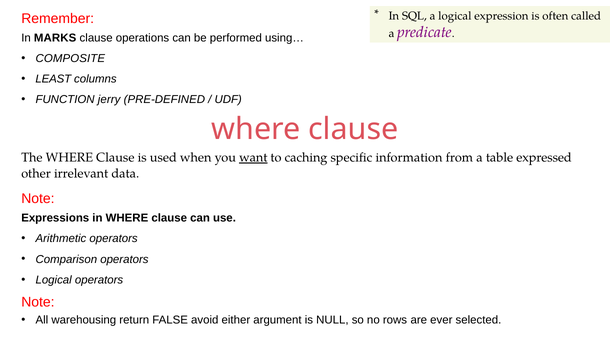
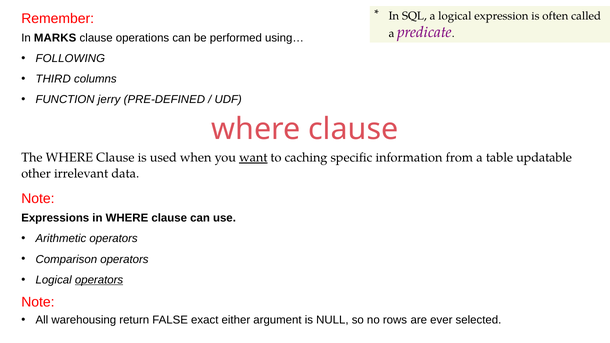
COMPOSITE: COMPOSITE -> FOLLOWING (70, 58)
LEAST: LEAST -> THIRD (53, 79)
expressed: expressed -> updatable (544, 157)
operators underline: none -> present (99, 280)
avoid: avoid -> exact (205, 320)
